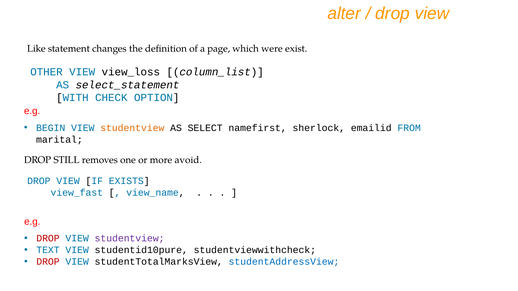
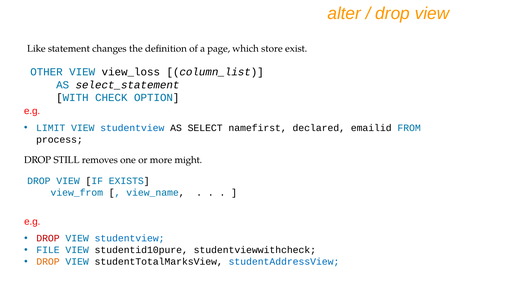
were: were -> store (272, 49)
BEGIN: BEGIN -> LIMIT (51, 128)
studentview colour: orange -> blue (132, 128)
sherlock: sherlock -> declared (319, 128)
marital: marital -> process (59, 140)
avoid: avoid -> might (188, 160)
view_fast: view_fast -> view_from (77, 193)
studentview colour: purple -> blue (130, 239)
TEXT: TEXT -> FILE (48, 250)
DROP colour: red -> orange (48, 262)
